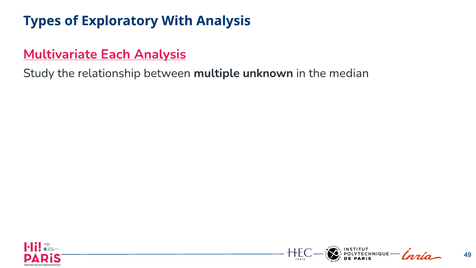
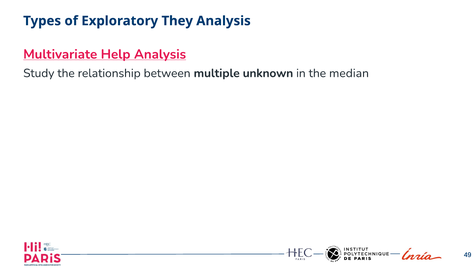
With: With -> They (177, 21)
Each: Each -> Help (116, 54)
